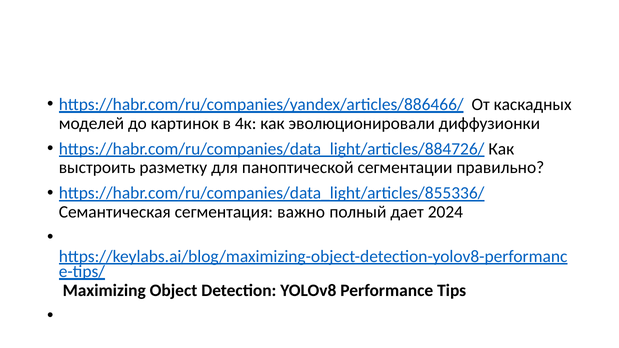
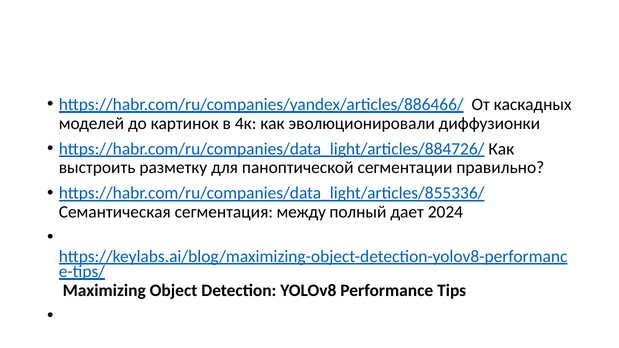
важно: важно -> между (301, 212)
